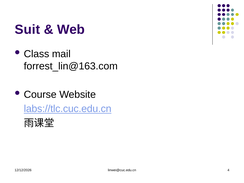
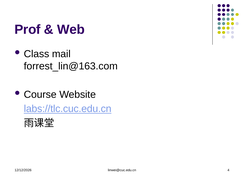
Suit: Suit -> Prof (28, 30)
